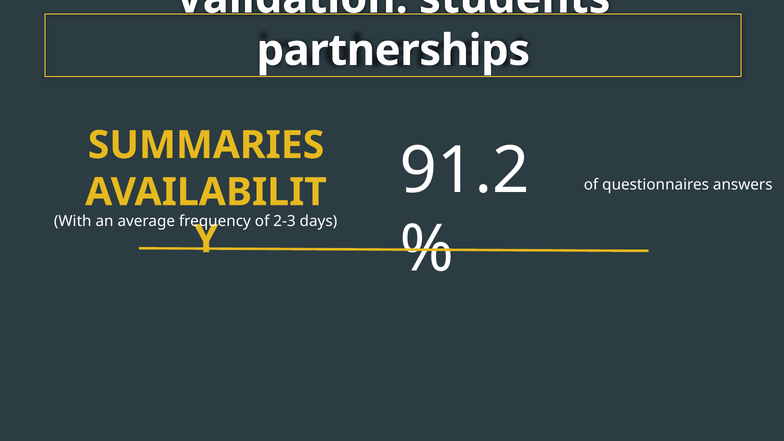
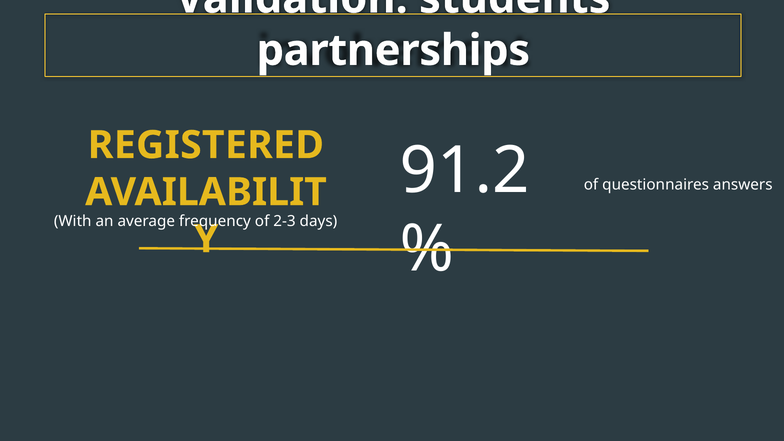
SUMMARIES: SUMMARIES -> REGISTERED (206, 145)
